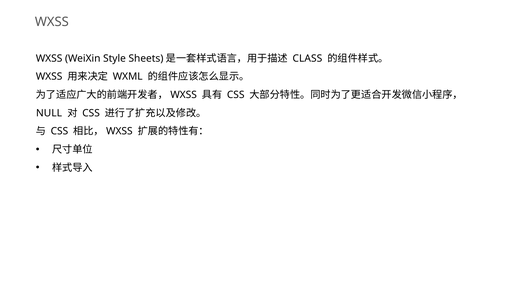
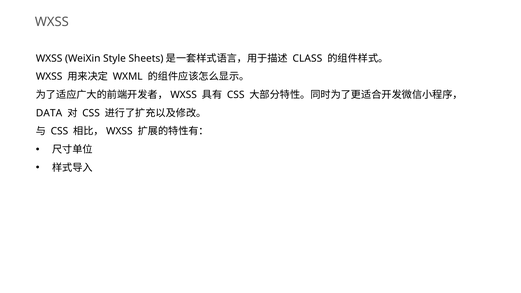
NULL: NULL -> DATA (49, 113)
